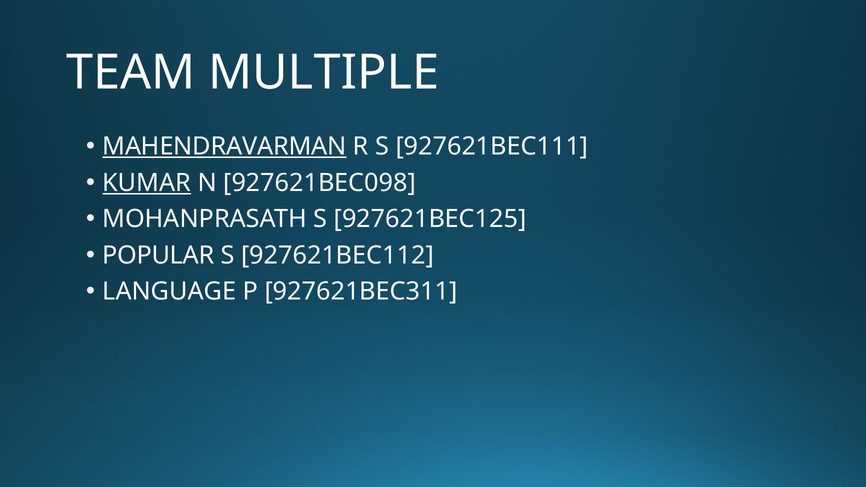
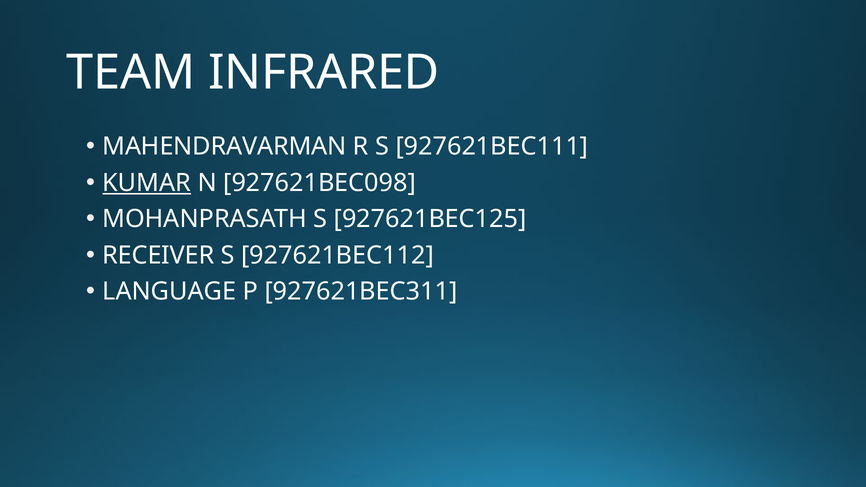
MULTIPLE: MULTIPLE -> INFRARED (324, 73)
MAHENDRAVARMAN underline: present -> none (224, 146)
POPULAR: POPULAR -> RECEIVER (158, 255)
